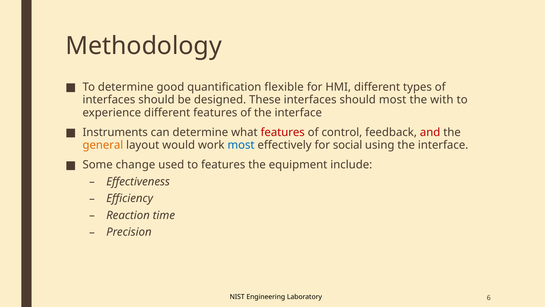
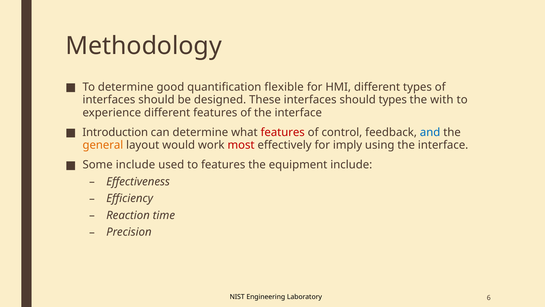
should most: most -> types (393, 100)
Instruments: Instruments -> Introduction (115, 132)
and colour: red -> blue (430, 132)
most colour: blue -> red (241, 145)
social: social -> imply (348, 145)
Some change: change -> include (135, 165)
